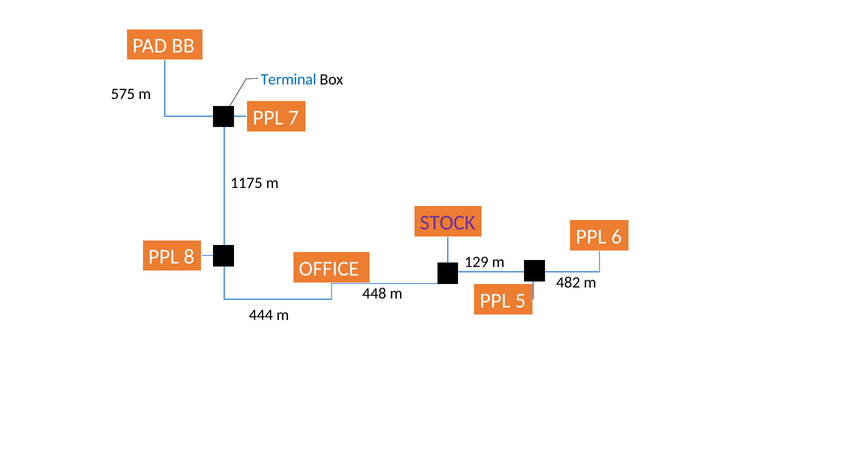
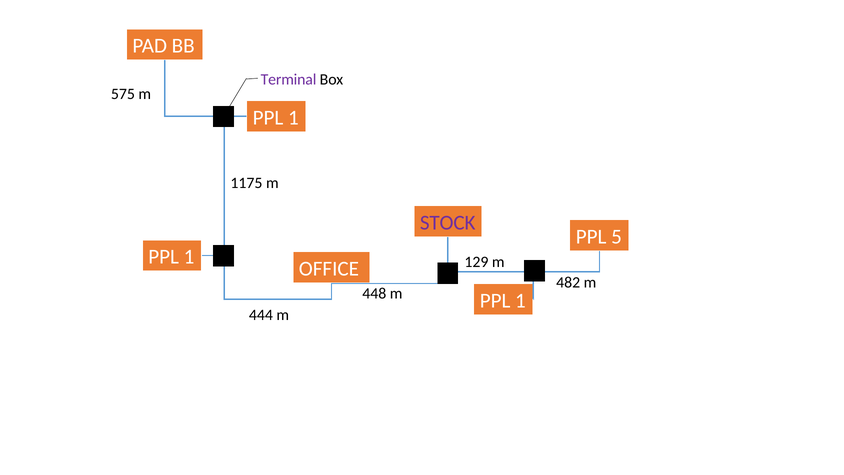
Terminal colour: blue -> purple (289, 80)
7: 7 -> 1 (293, 118)
6: 6 -> 5 (616, 237)
8: 8 -> 1 (189, 257)
5: 5 -> 1 (520, 301)
